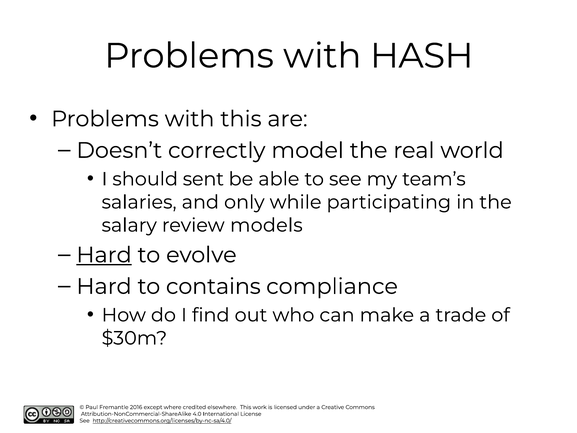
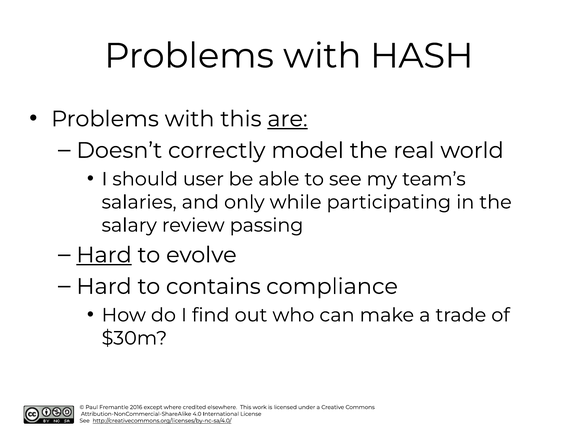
are underline: none -> present (288, 119)
sent: sent -> user (203, 179)
models: models -> passing (267, 225)
